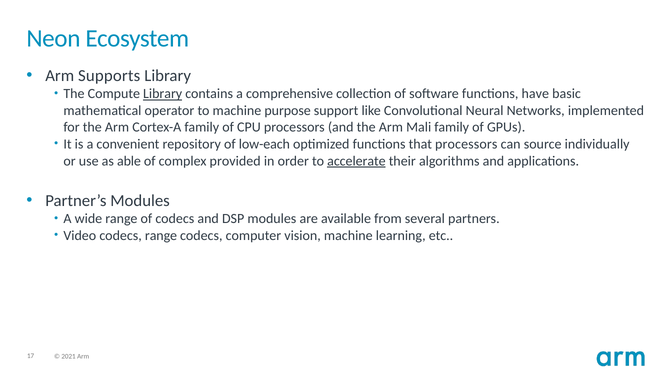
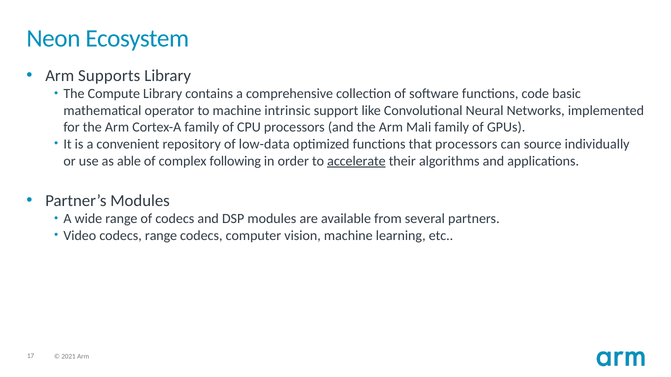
Library underline: present -> none (163, 94)
have: have -> code (535, 94)
purpose: purpose -> intrinsic (288, 111)
low-each: low-each -> low-data (264, 144)
provided: provided -> following (235, 161)
